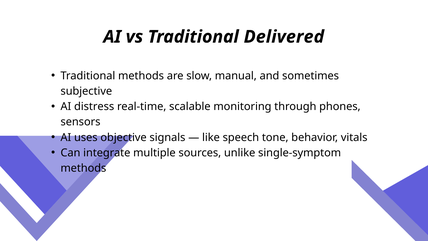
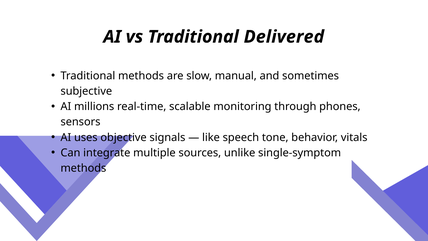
distress: distress -> millions (94, 107)
